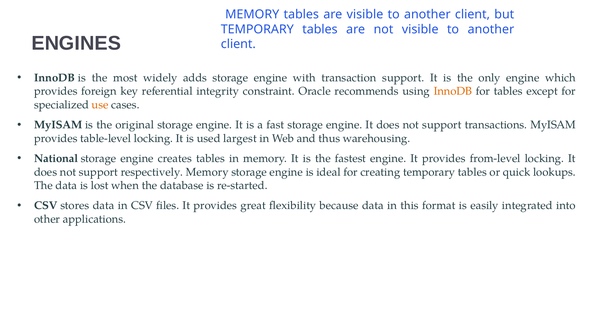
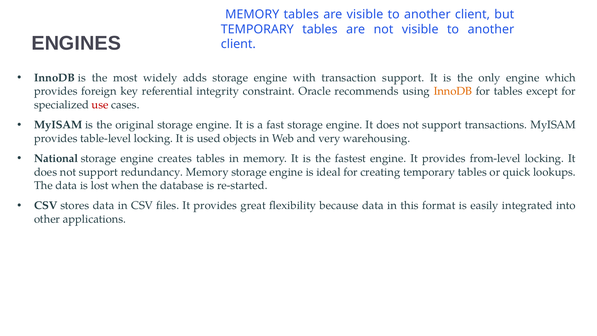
use colour: orange -> red (100, 105)
largest: largest -> objects (240, 138)
thus: thus -> very (329, 138)
respectively: respectively -> redundancy (152, 172)
